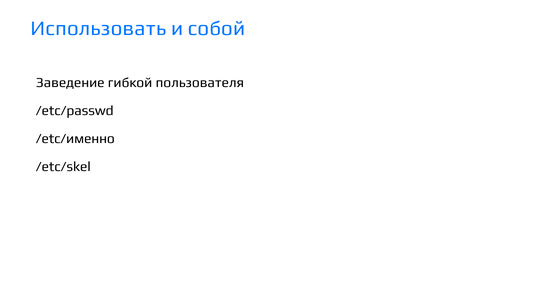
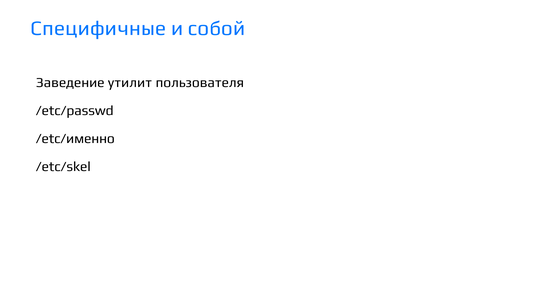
Использовать: Использовать -> Специфичные (98, 28)
гибкой: гибкой -> утилит (130, 83)
